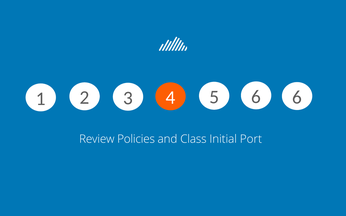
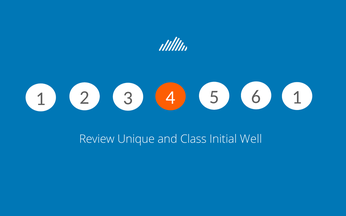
5 6: 6 -> 1 (297, 97)
Policies: Policies -> Unique (136, 139)
Port: Port -> Well (251, 139)
